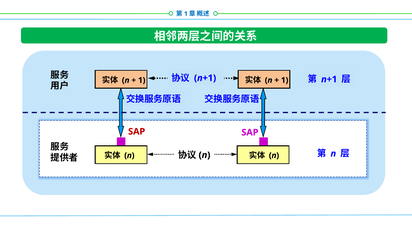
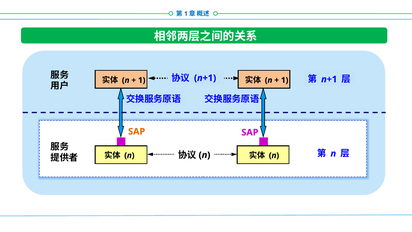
SAP colour: red -> orange (137, 131)
